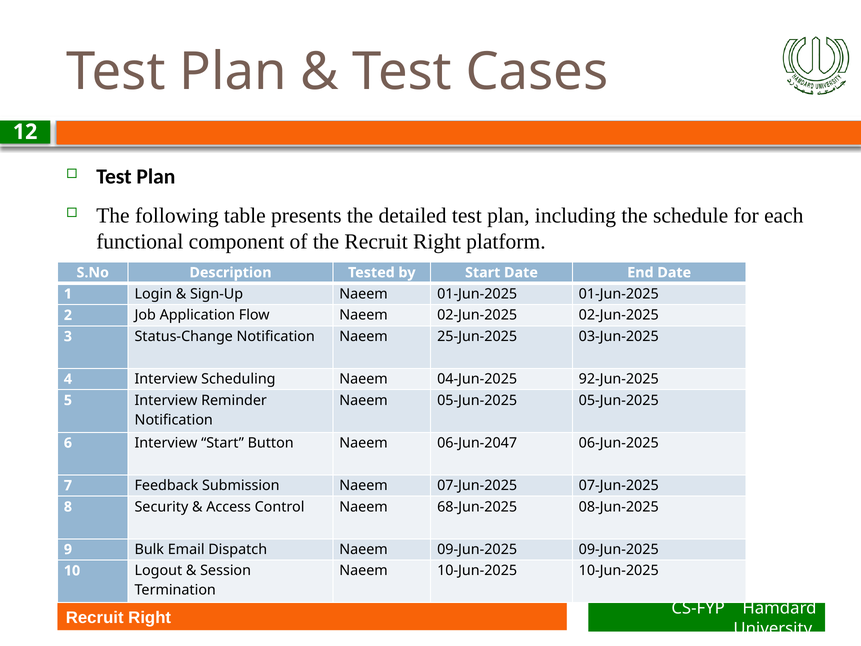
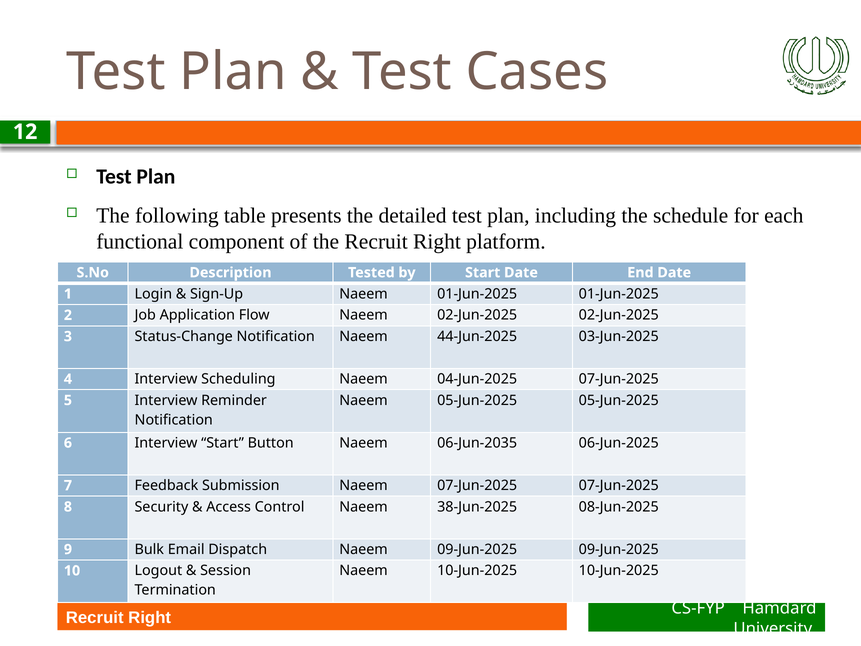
25-Jun-2025: 25-Jun-2025 -> 44-Jun-2025 (477, 336)
04-Jun-2025 92-Jun-2025: 92-Jun-2025 -> 07-Jun-2025 (619, 379)
06-Jun-2047: 06-Jun-2047 -> 06-Jun-2035 (477, 443)
68-Jun-2025: 68-Jun-2025 -> 38-Jun-2025 (477, 507)
